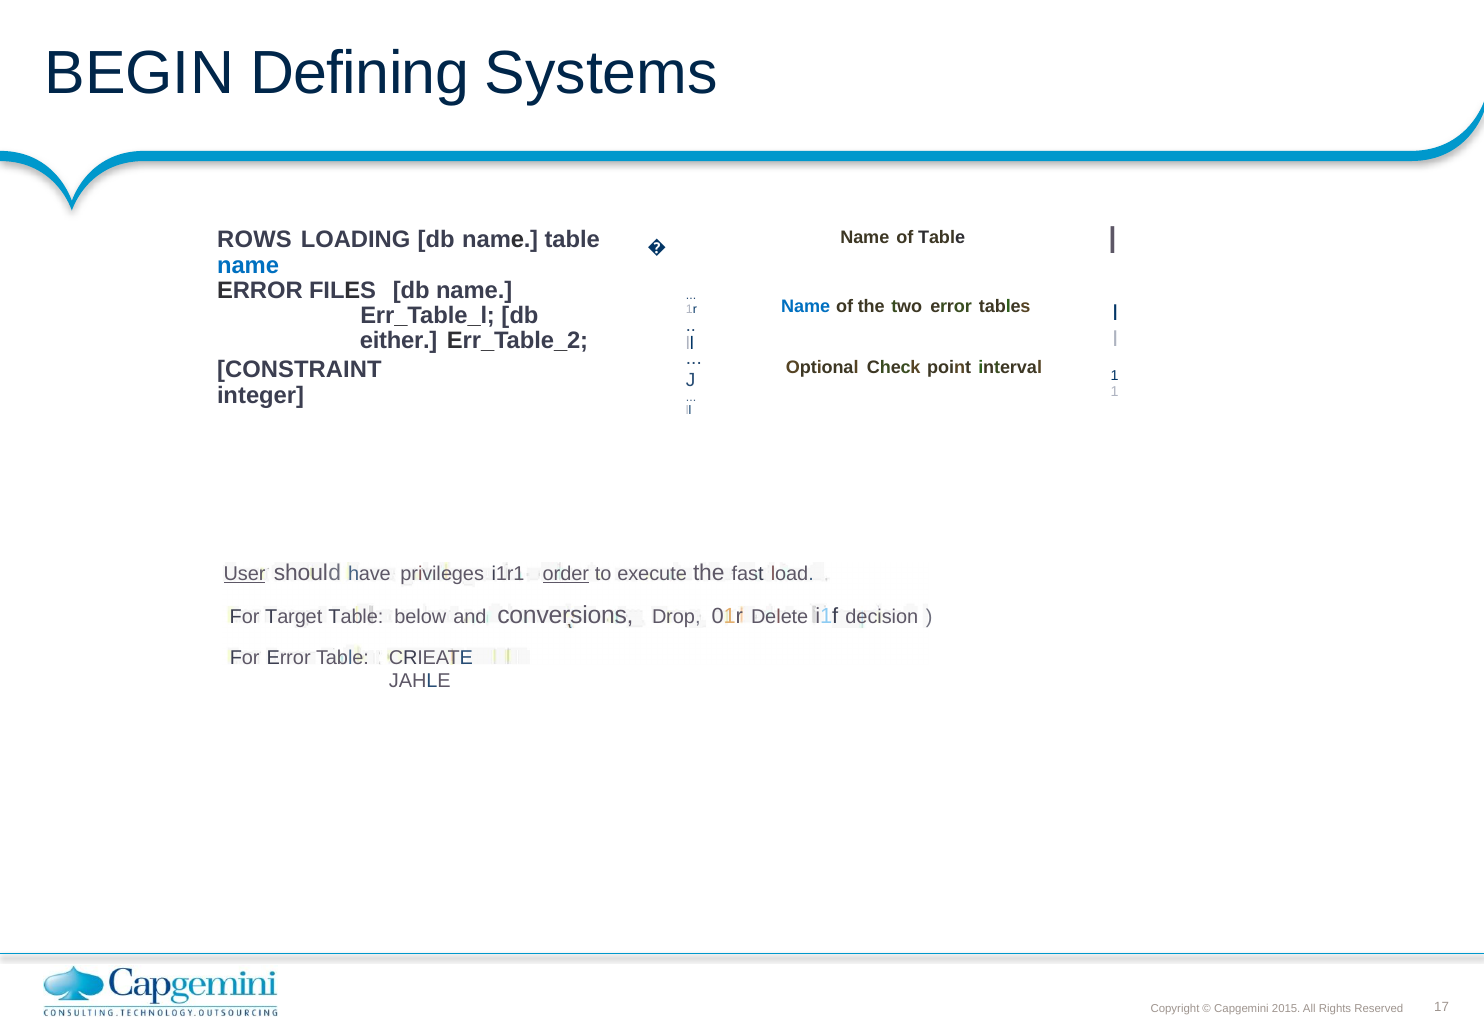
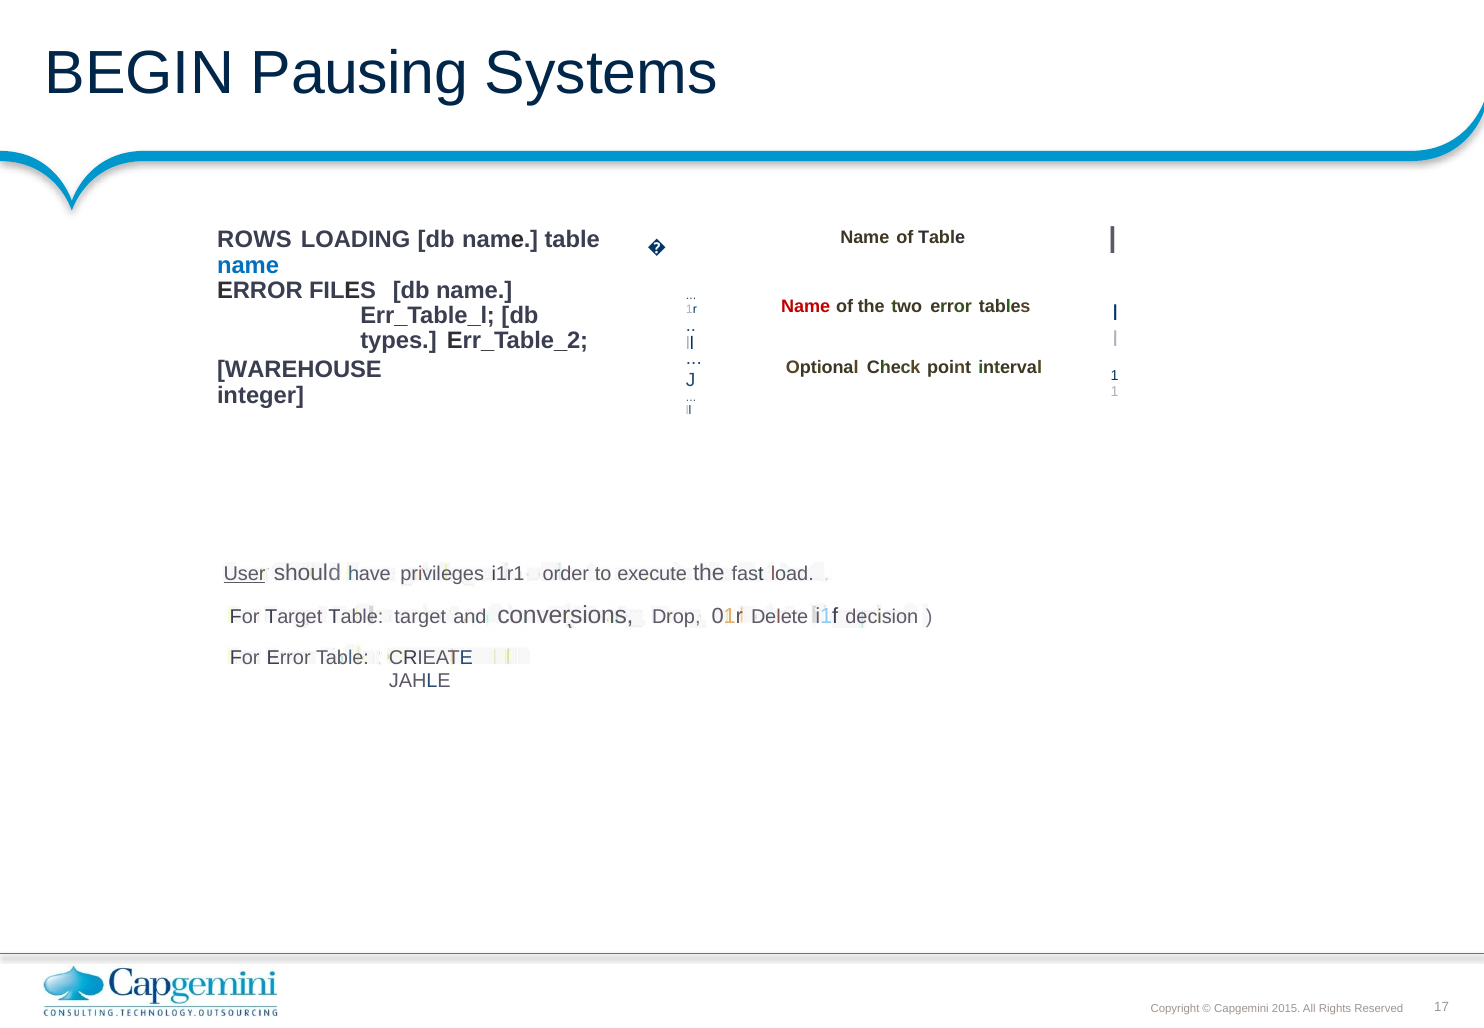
Defining: Defining -> Pausing (359, 74)
Name colour: blue -> red (806, 306)
either: either -> types (398, 340)
CONSTRAINT: CONSTRAINT -> WAREHOUSE (299, 369)
order underline: present -> none (566, 574)
Table below: below -> target (420, 616)
